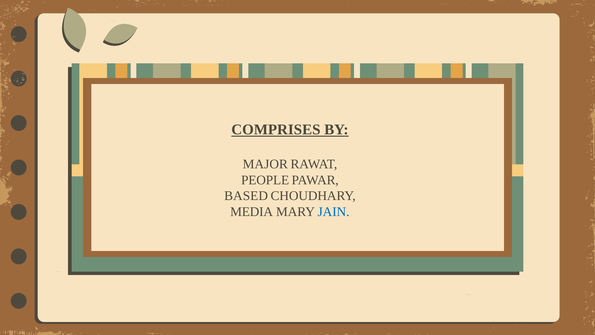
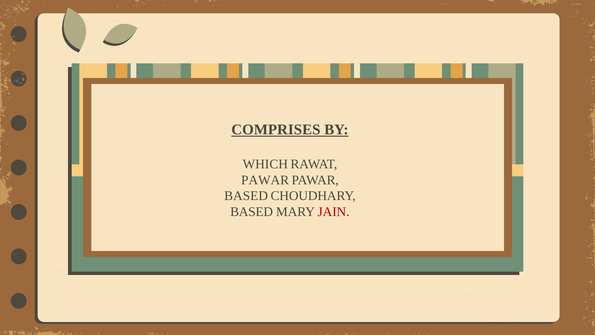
MAJOR: MAJOR -> WHICH (265, 164)
PEOPLE: PEOPLE -> PAWAR (265, 180)
MEDIA: MEDIA -> BASED (252, 212)
JAIN colour: blue -> red (334, 212)
